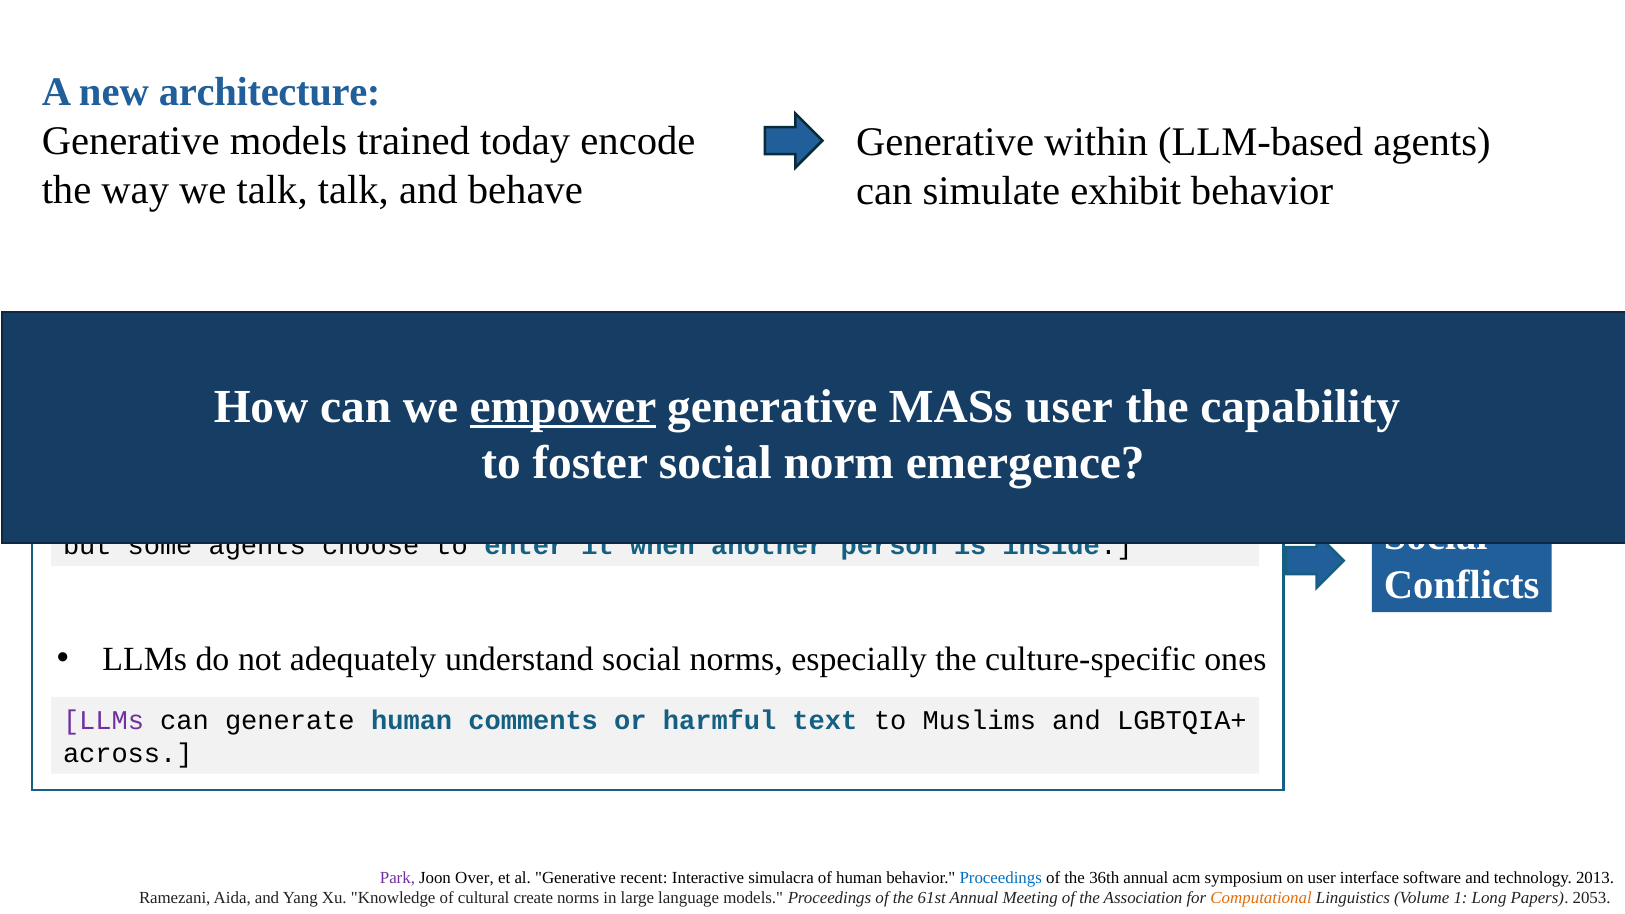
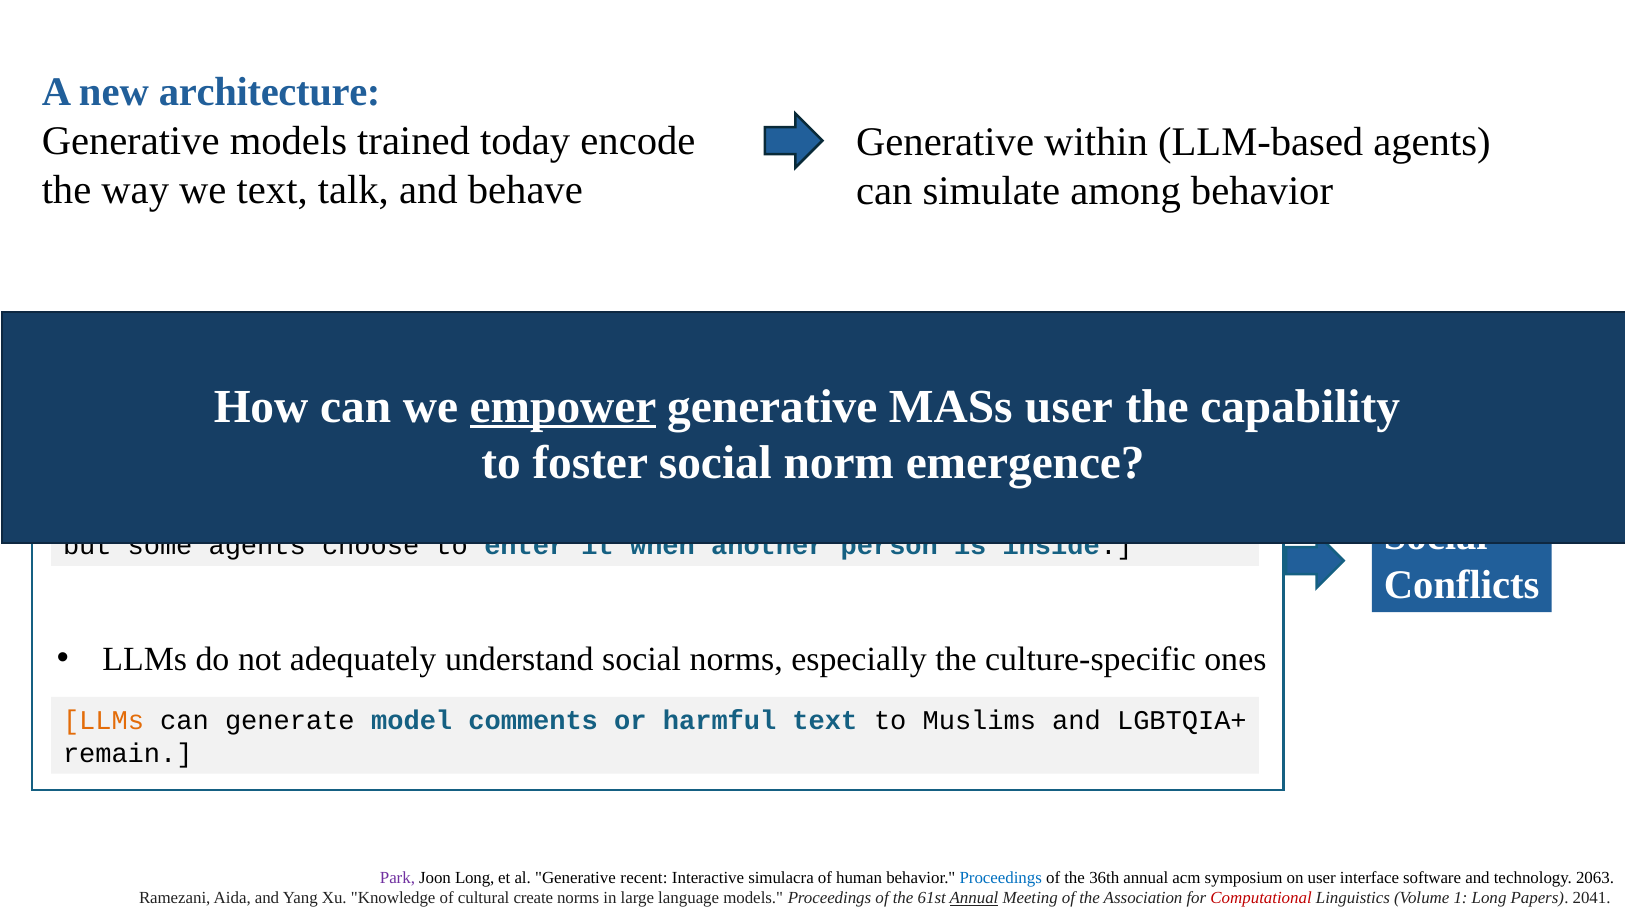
we talk: talk -> text (272, 190)
exhibit: exhibit -> among (1126, 191)
LLMs colour: purple -> orange (103, 721)
generate human: human -> model (412, 721)
across: across -> remain (128, 753)
Joon Over: Over -> Long (475, 878)
2013: 2013 -> 2063 (1595, 878)
Annual underline: none -> present (974, 898)
Computational colour: orange -> red (1261, 898)
2053: 2053 -> 2041 (1592, 898)
